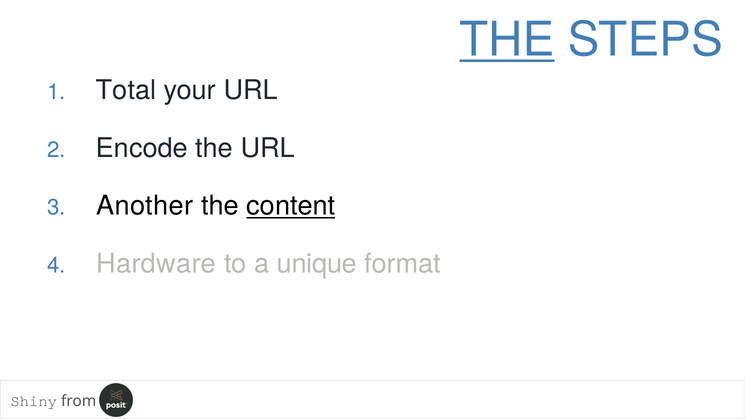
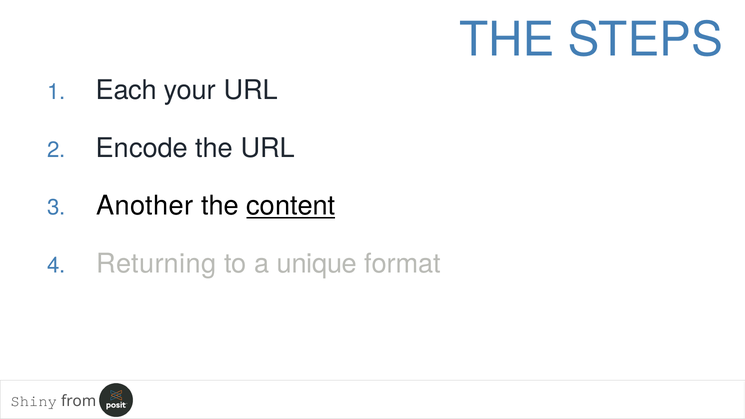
THE underline: present -> none (507, 40)
Total: Total -> Each (126, 90)
Hardware: Hardware -> Returning (156, 264)
